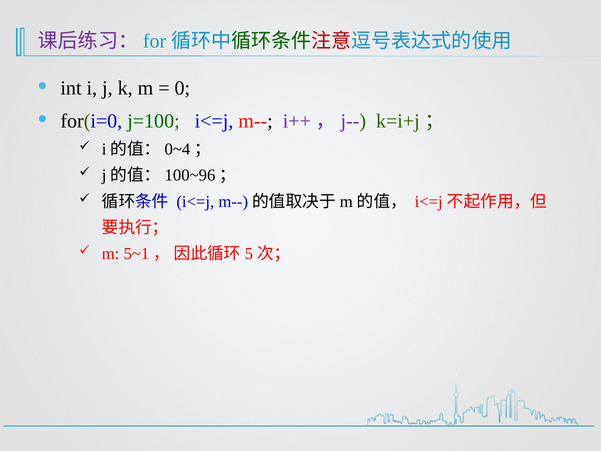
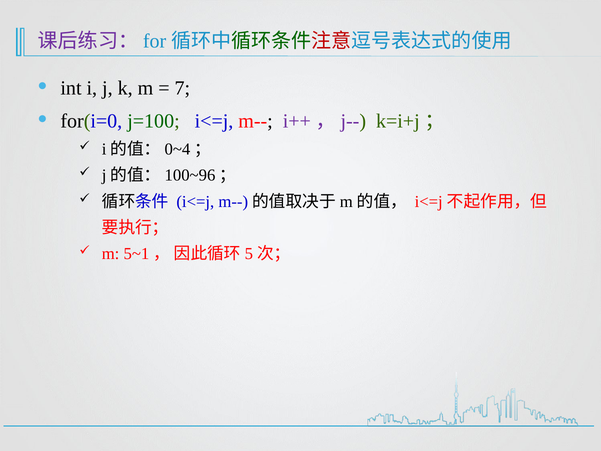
0: 0 -> 7 (182, 88)
